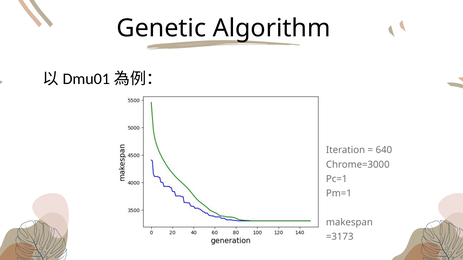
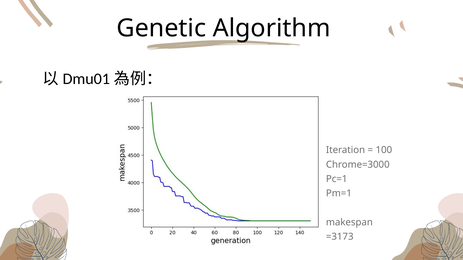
640: 640 -> 100 (384, 150)
